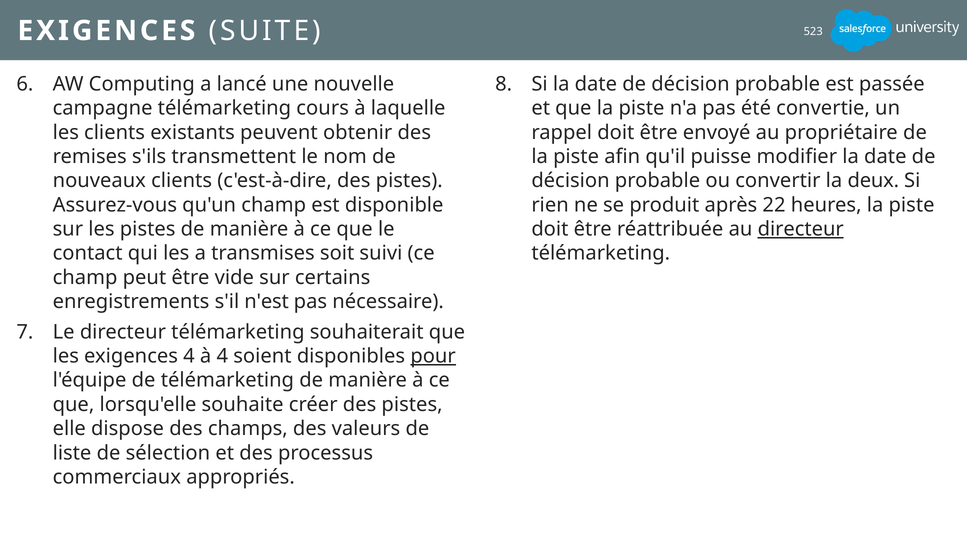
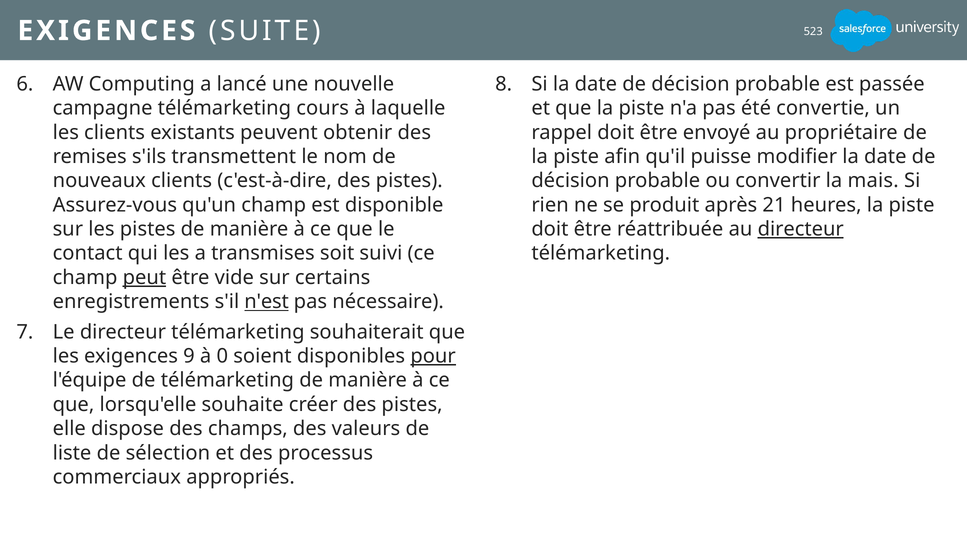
deux: deux -> mais (873, 181)
22: 22 -> 21 (774, 205)
peut underline: none -> present (144, 277)
n'est underline: none -> present (267, 302)
exigences 4: 4 -> 9 (189, 356)
à 4: 4 -> 0 (222, 356)
